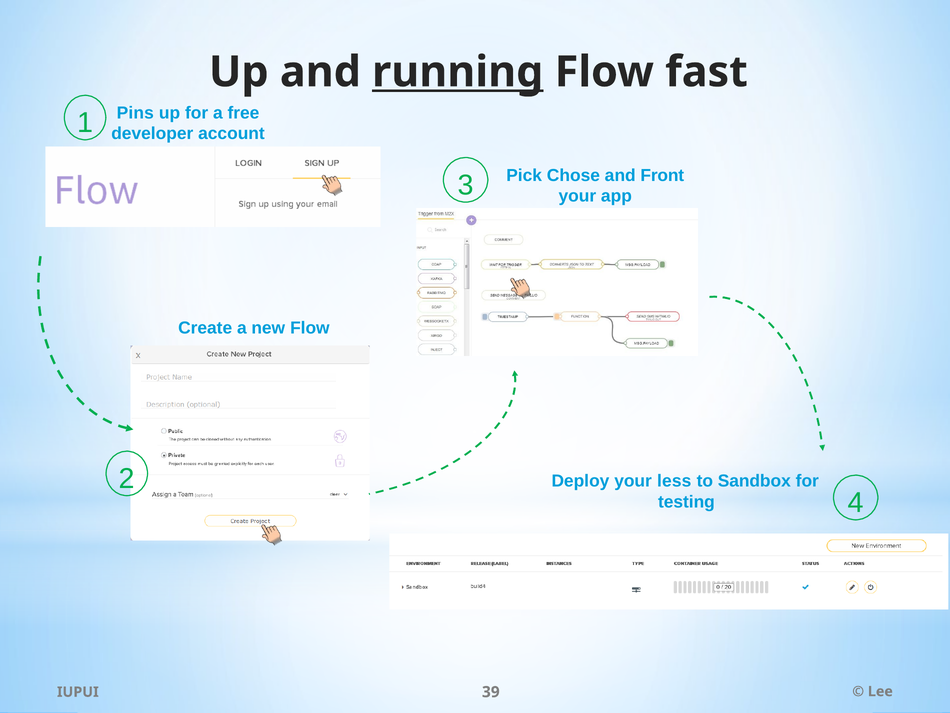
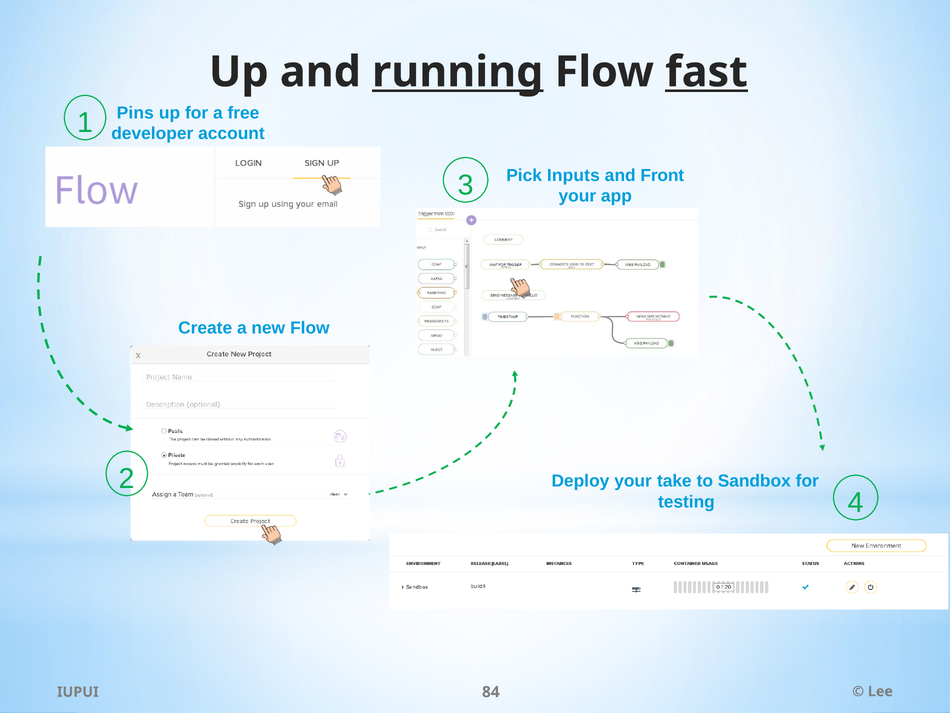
fast underline: none -> present (706, 72)
Chose: Chose -> Inputs (573, 175)
less: less -> take (674, 481)
39: 39 -> 84 (491, 692)
